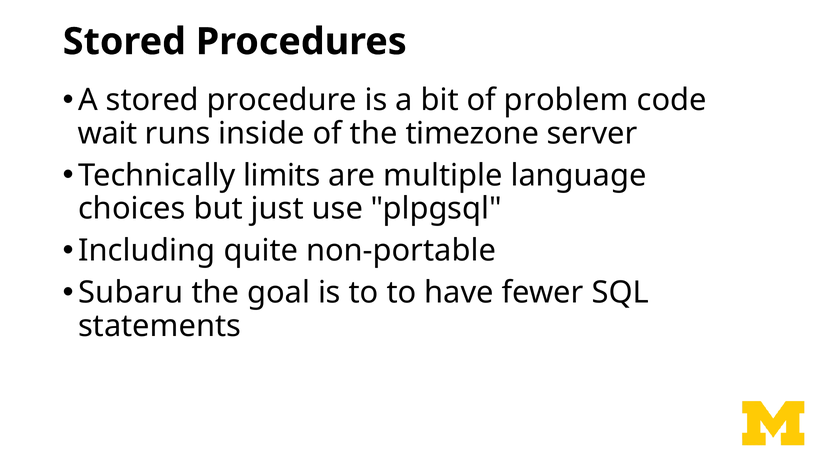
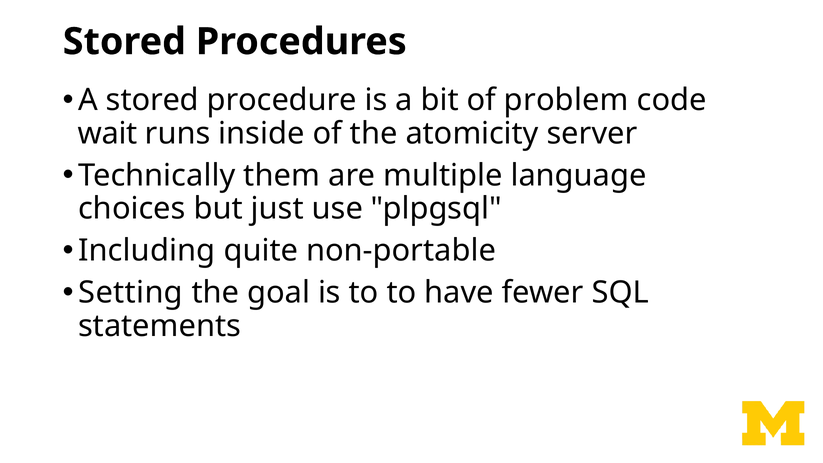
timezone: timezone -> atomicity (472, 133)
limits: limits -> them (282, 175)
Subaru: Subaru -> Setting (131, 293)
